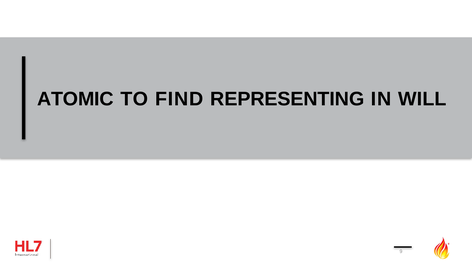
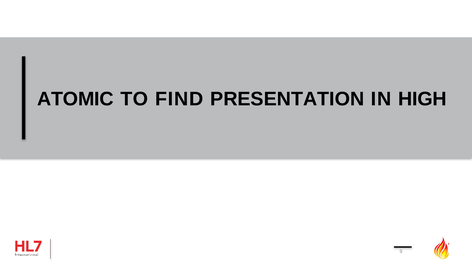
REPRESENTING: REPRESENTING -> PRESENTATION (287, 99)
WILL: WILL -> HIGH (422, 99)
